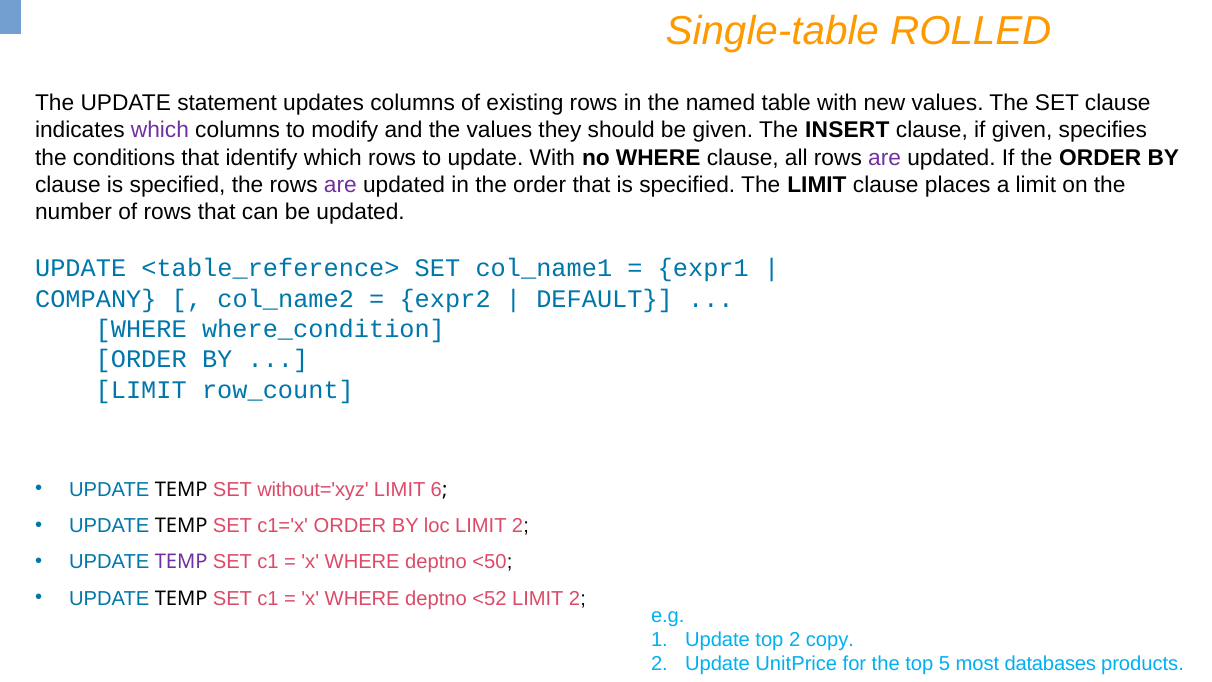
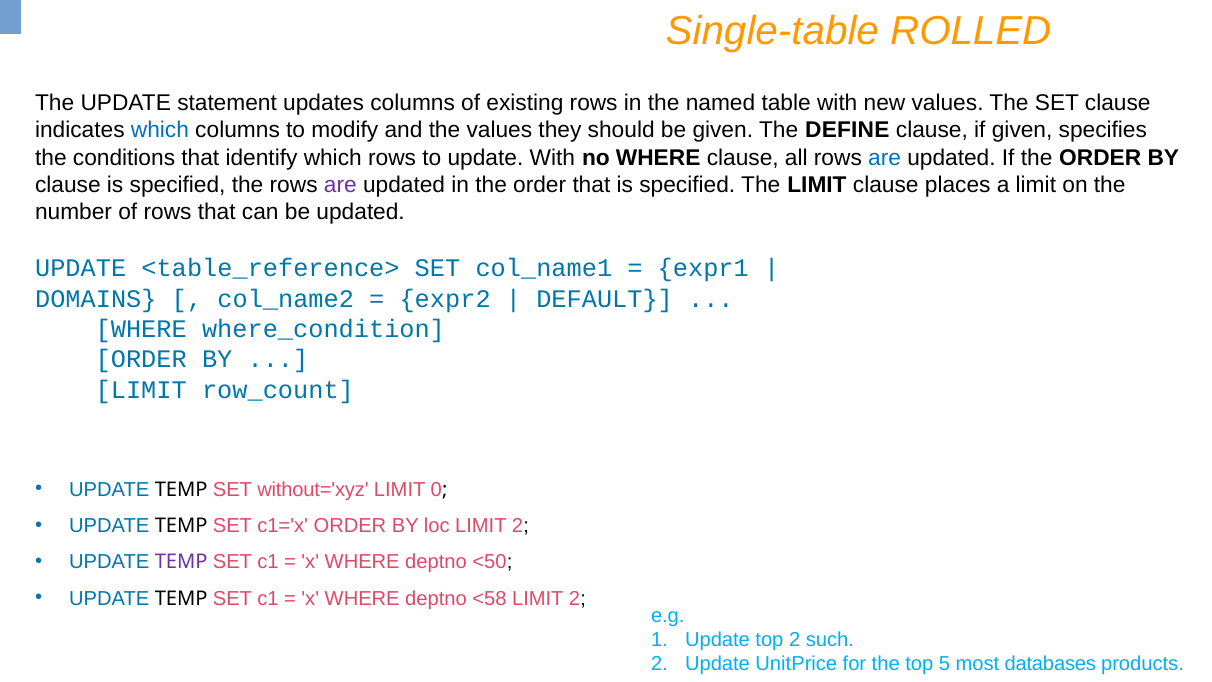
which colour: purple -> blue (160, 130)
INSERT: INSERT -> DEFINE (847, 130)
are colour: purple -> blue (885, 158)
COMPANY: COMPANY -> DOMAINS (96, 299)
6: 6 -> 0 (436, 489)
<52: <52 -> <58 (489, 598)
copy: copy -> such (830, 640)
